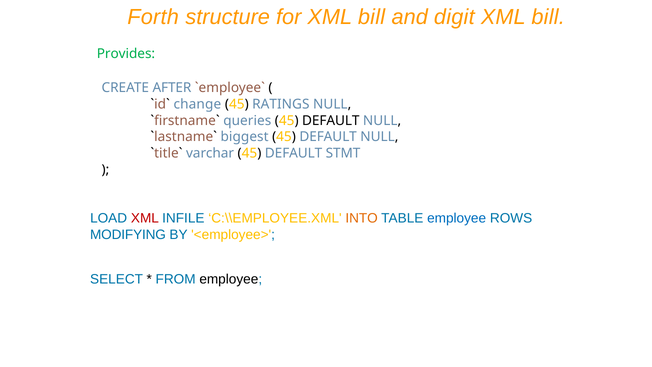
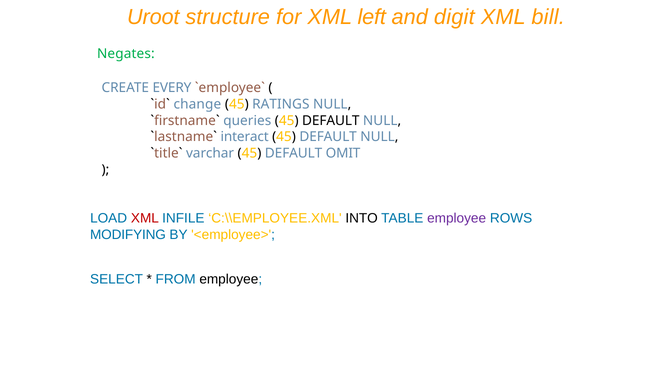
Forth: Forth -> Uroot (153, 17)
for XML bill: bill -> left (372, 17)
Provides: Provides -> Negates (126, 54)
AFTER: AFTER -> EVERY (172, 88)
biggest: biggest -> interact (245, 137)
STMT: STMT -> OMIT (343, 153)
INTO colour: orange -> black (362, 218)
employee colour: blue -> purple (457, 218)
